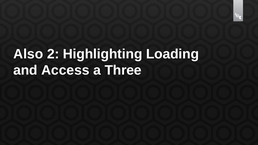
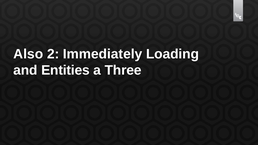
Highlighting: Highlighting -> Immediately (103, 54)
Access: Access -> Entities (65, 70)
